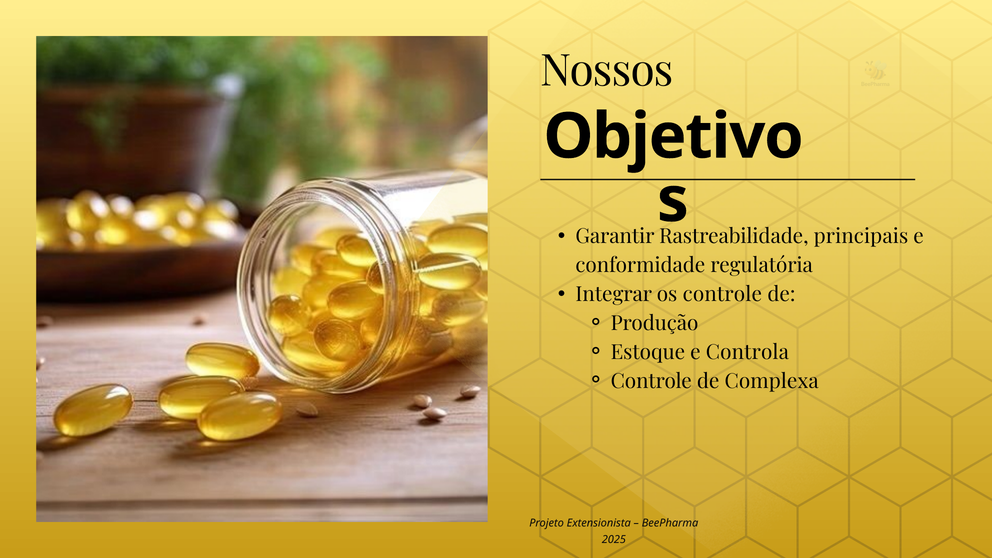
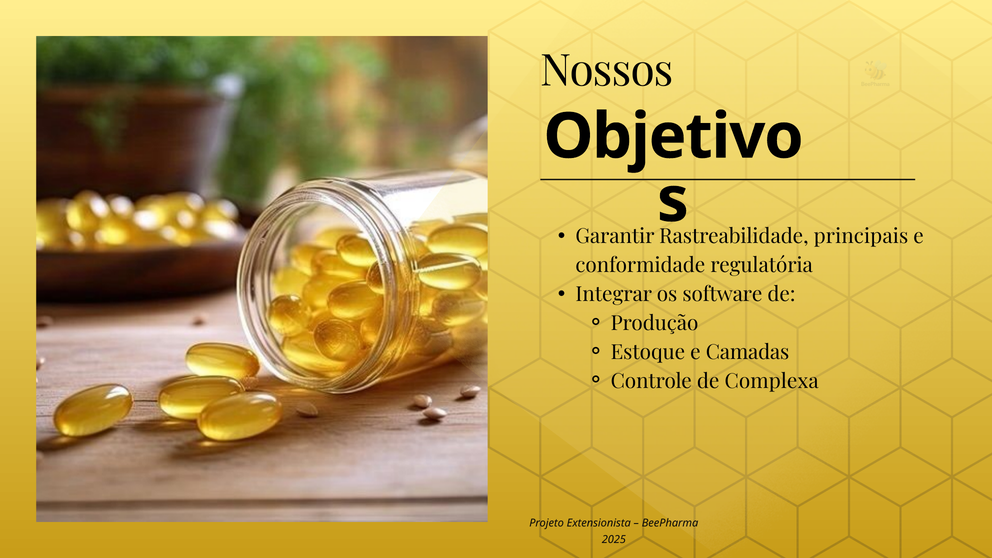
os controle: controle -> software (722, 294)
Controla: Controla -> Camadas (748, 352)
